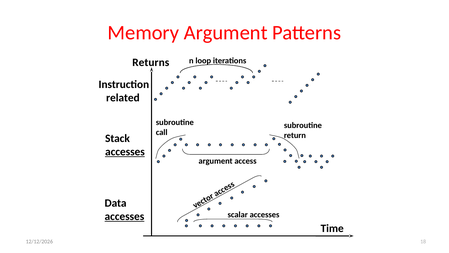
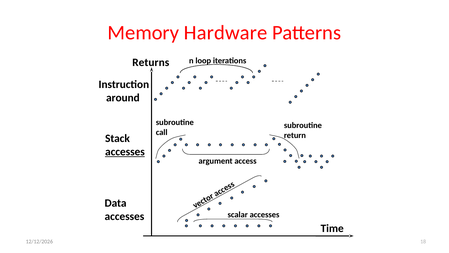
Memory Argument: Argument -> Hardware (226, 33)
related: related -> around (123, 98)
accesses underline: present -> none (124, 216)
